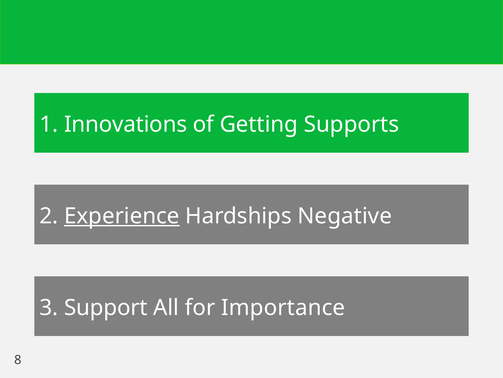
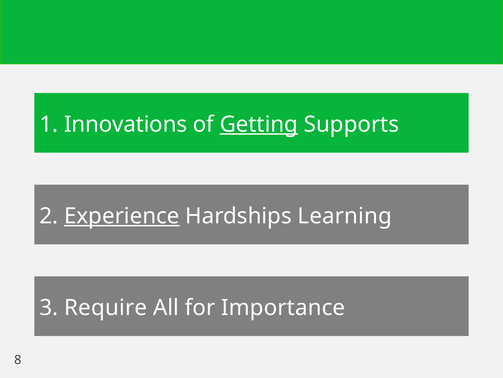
Getting underline: none -> present (259, 124)
Negative: Negative -> Learning (345, 216)
Support: Support -> Require (106, 307)
